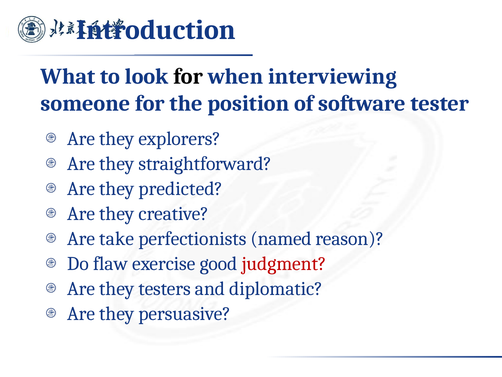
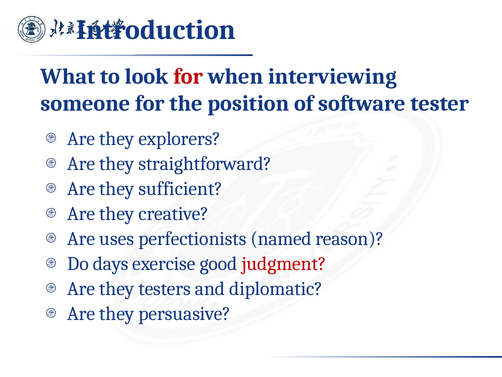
for colour: black -> red (188, 76)
predicted: predicted -> sufficient (181, 188)
take: take -> uses (117, 238)
flaw: flaw -> days (111, 263)
